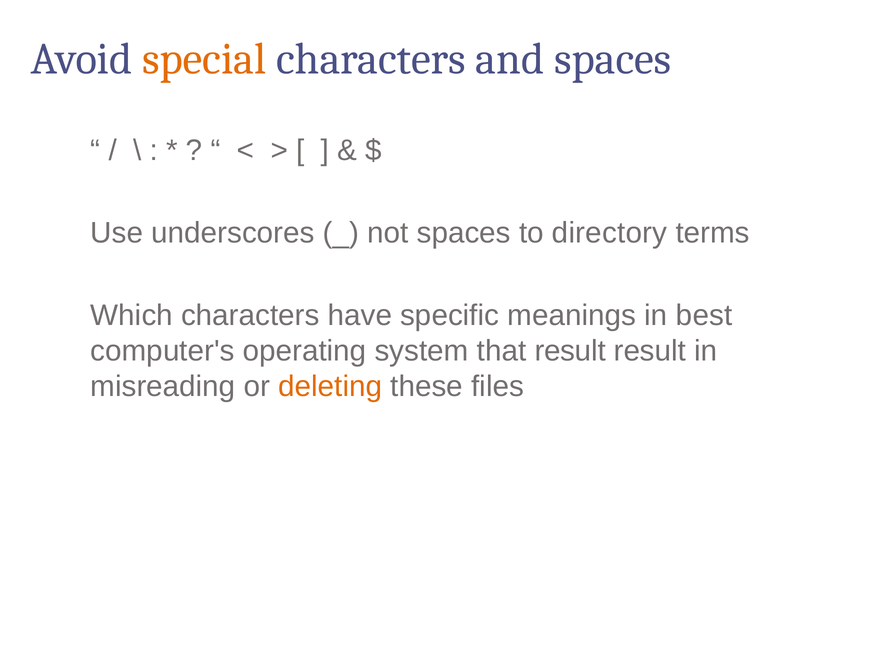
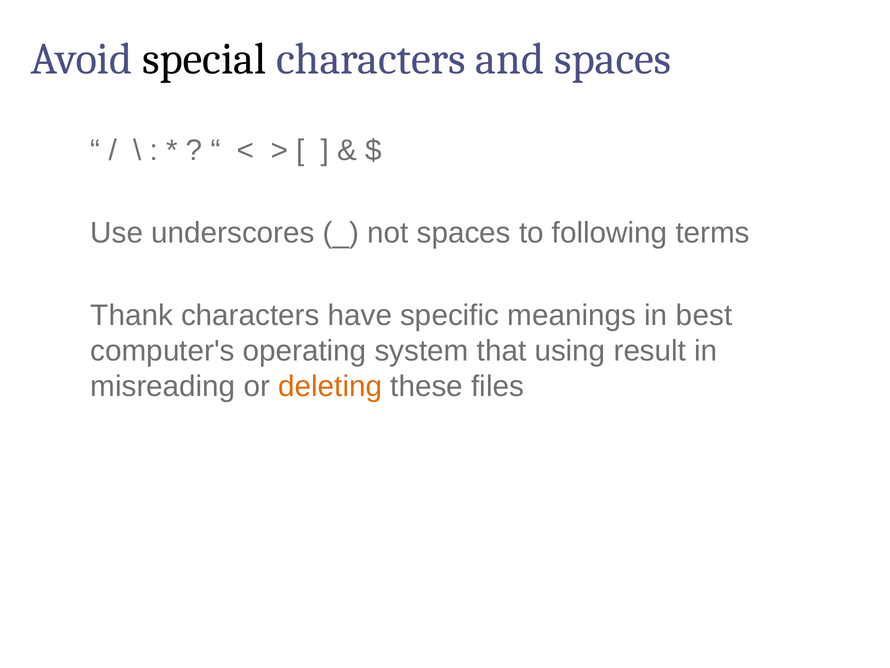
special colour: orange -> black (204, 59)
directory: directory -> following (610, 233)
Which: Which -> Thank (132, 315)
that result: result -> using (570, 351)
